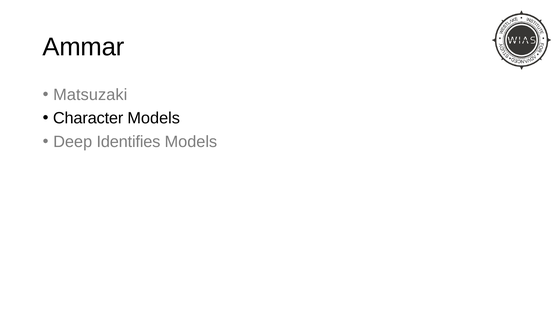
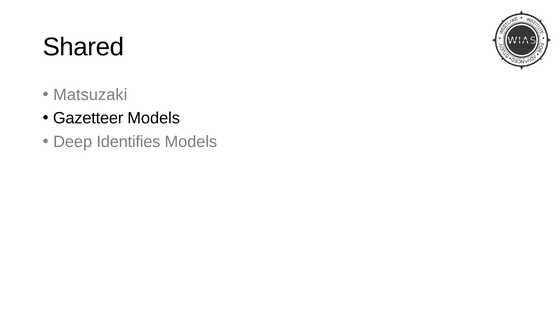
Ammar: Ammar -> Shared (83, 47)
Character: Character -> Gazetteer (88, 118)
